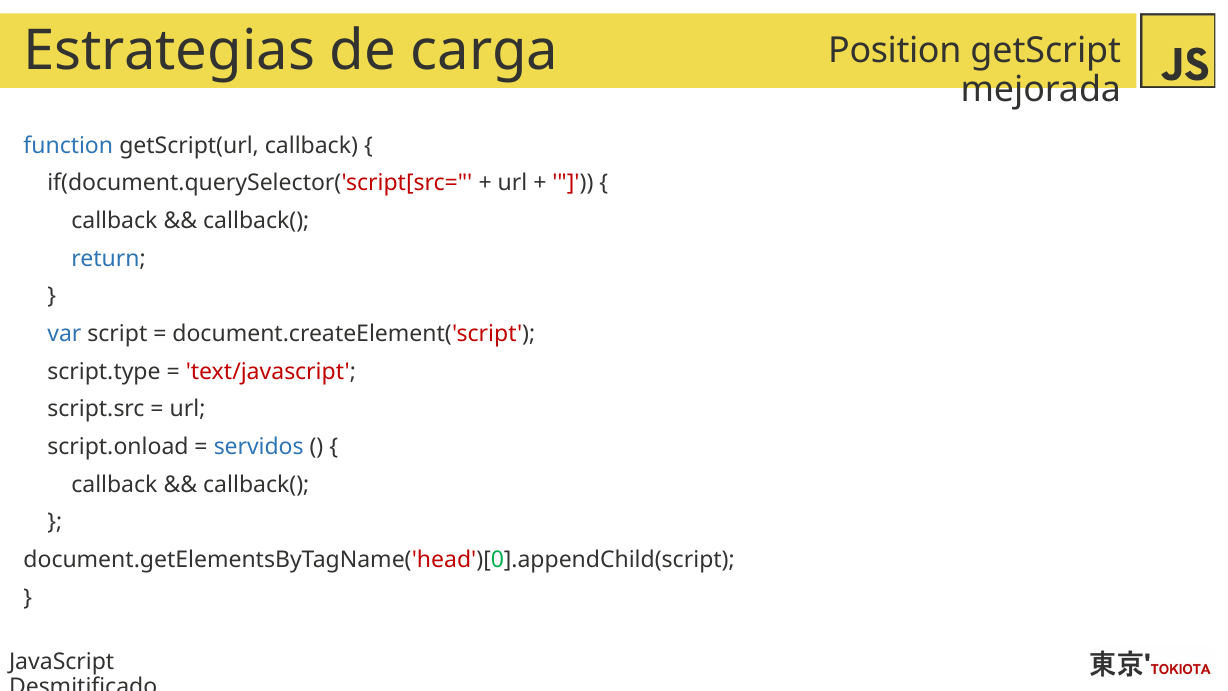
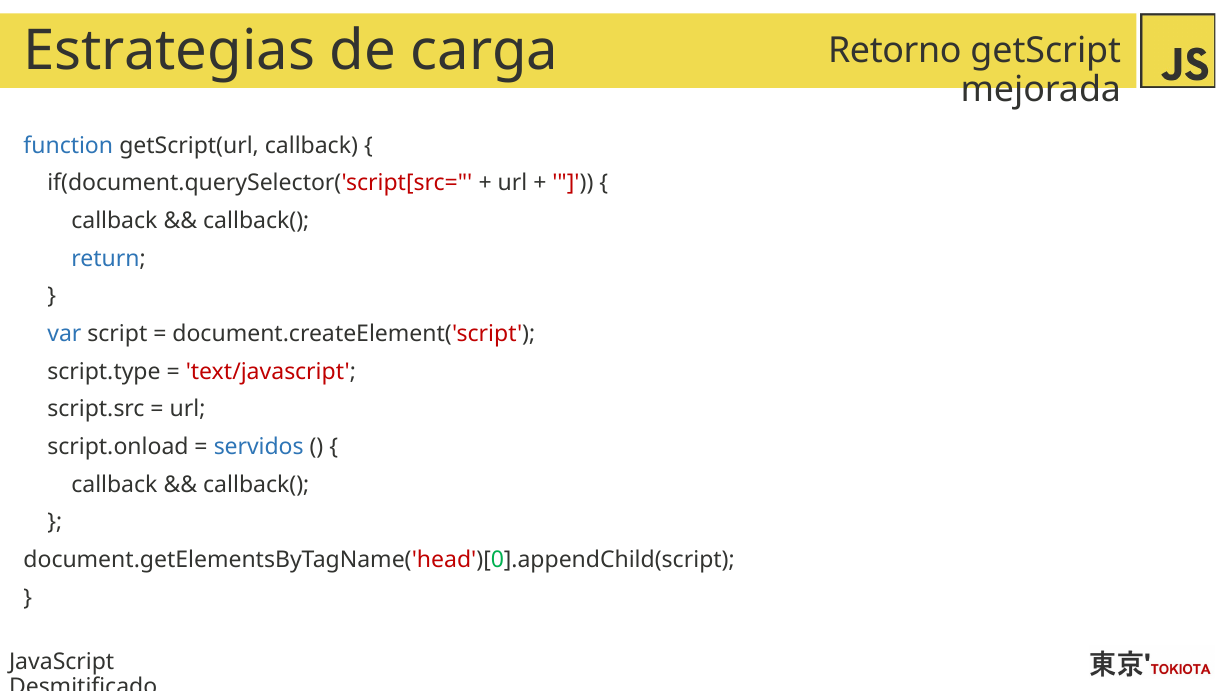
Position: Position -> Retorno (895, 51)
